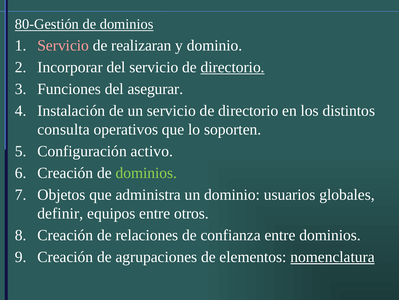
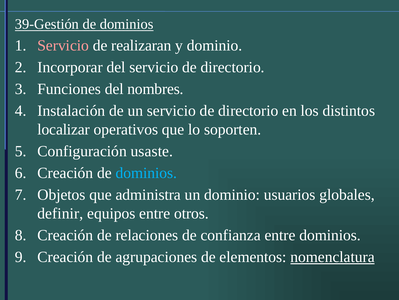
80-Gestión: 80-Gestión -> 39-Gestión (47, 24)
directorio underline: present -> none (233, 67)
asegurar: asegurar -> nombres (155, 89)
consulta: consulta -> localizar (64, 129)
activo: activo -> usaste (152, 151)
dominios colour: light green -> light blue (146, 173)
